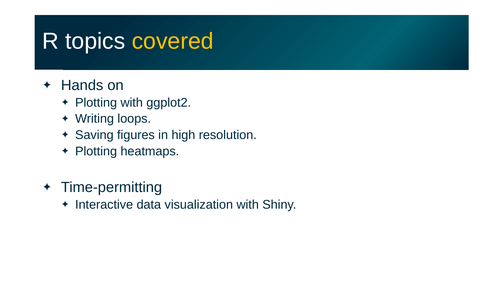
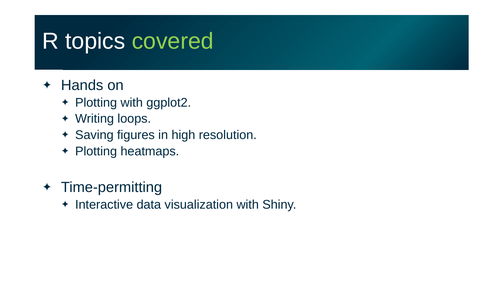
covered colour: yellow -> light green (173, 41)
